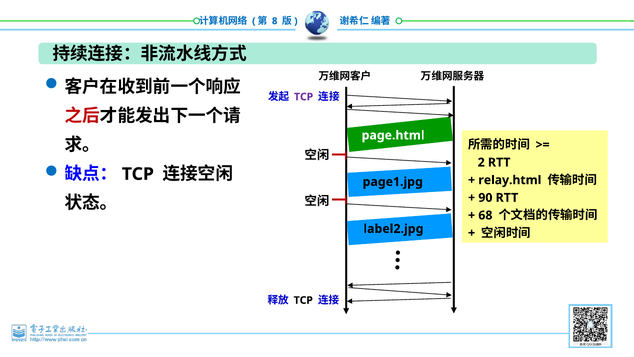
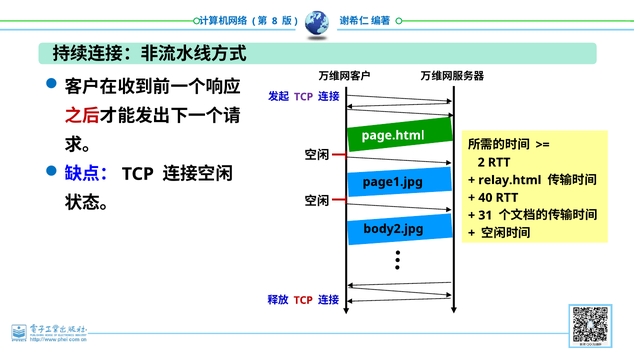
90: 90 -> 40 (485, 198)
68: 68 -> 31 (485, 215)
label2.jpg: label2.jpg -> body2.jpg (393, 229)
TCP colour: black -> red (303, 300)
